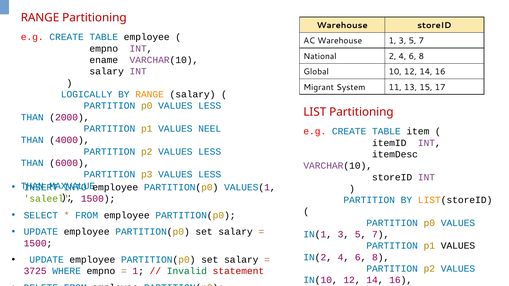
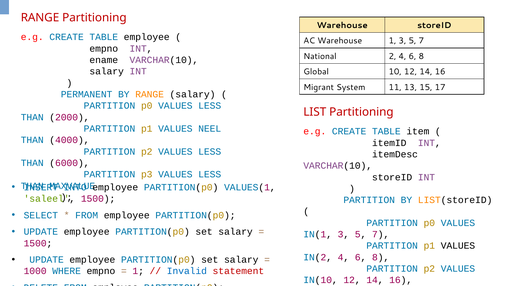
LOGICALLY: LOGICALLY -> PERMANENT (87, 94)
3725: 3725 -> 1000 (35, 271)
Invalid colour: green -> blue (187, 271)
